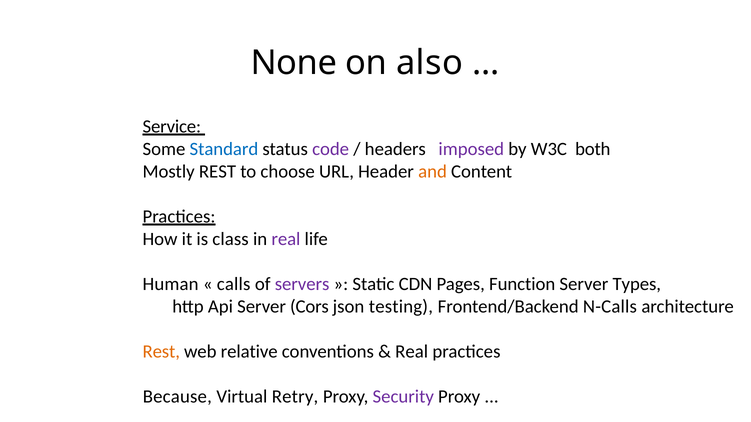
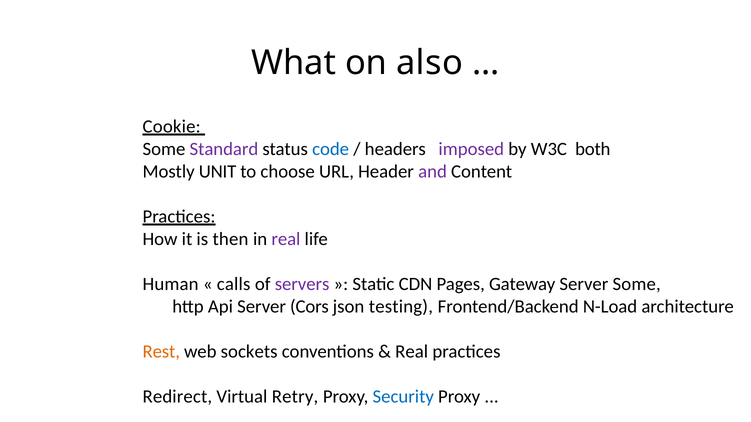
None: None -> What (294, 63)
Service: Service -> Cookie (172, 127)
Standard colour: blue -> purple (224, 149)
code colour: purple -> blue (331, 149)
Mostly REST: REST -> UNIT (218, 172)
and colour: orange -> purple (433, 172)
class: class -> then (230, 239)
Function: Function -> Gateway (522, 284)
Server Types: Types -> Some (637, 284)
N-Calls: N-Calls -> N-Load (610, 307)
relative: relative -> sockets (249, 352)
Because: Because -> Redirect (177, 397)
Security colour: purple -> blue (403, 397)
